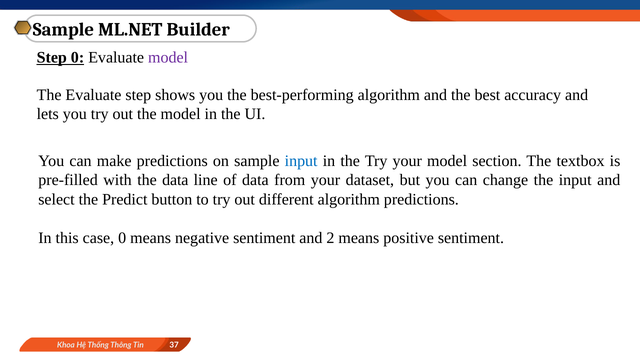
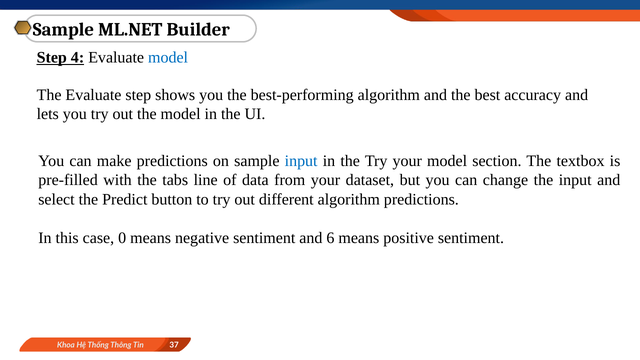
Step 0: 0 -> 4 (78, 57)
model colour: purple -> blue (168, 57)
the data: data -> tabs (175, 180)
2: 2 -> 6 (330, 238)
